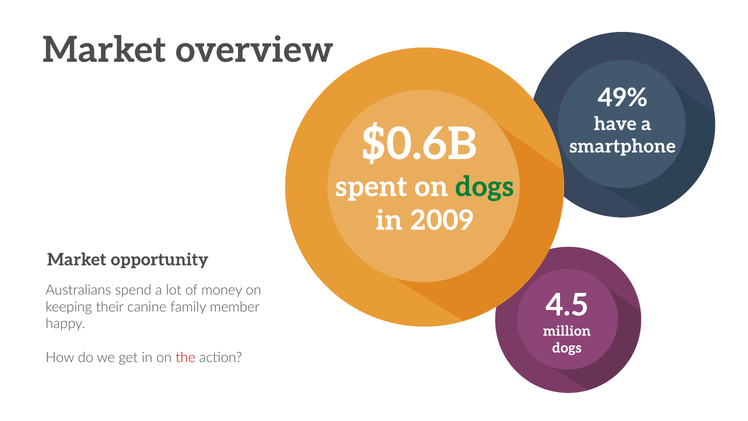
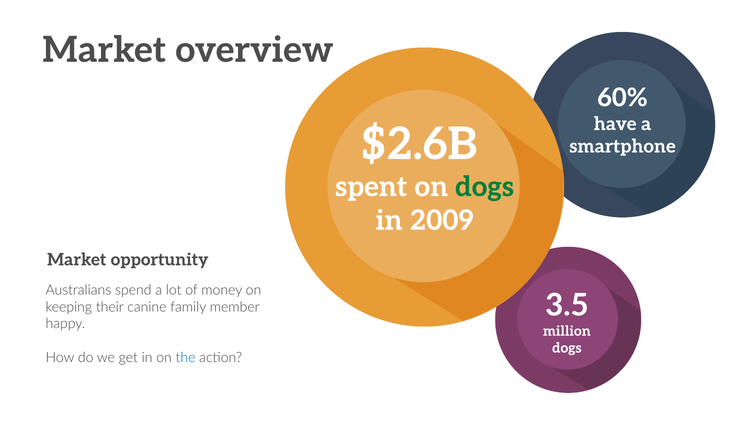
49%: 49% -> 60% (622, 98)
$0.6B: $0.6B -> $2.6B (419, 144)
4.5: 4.5 -> 3.5 (567, 305)
the colour: red -> blue (186, 357)
